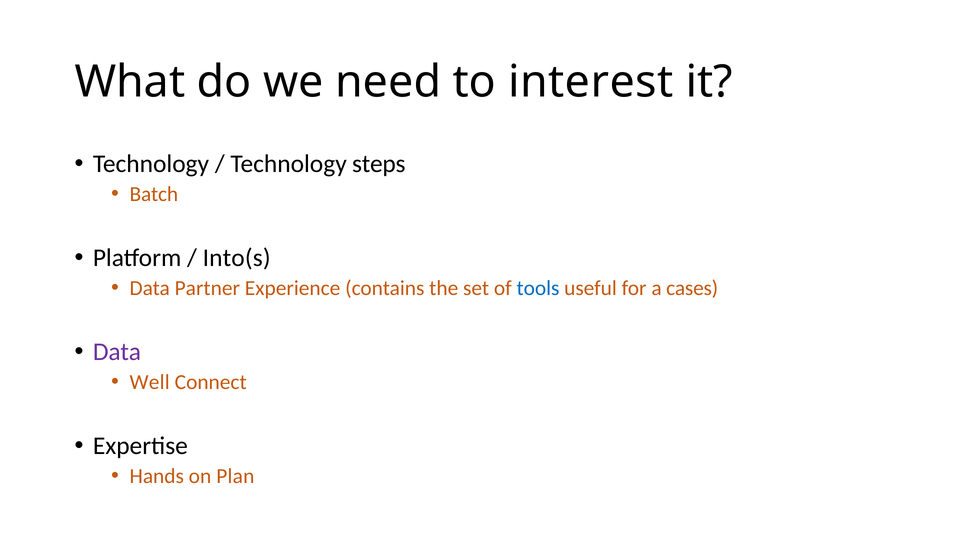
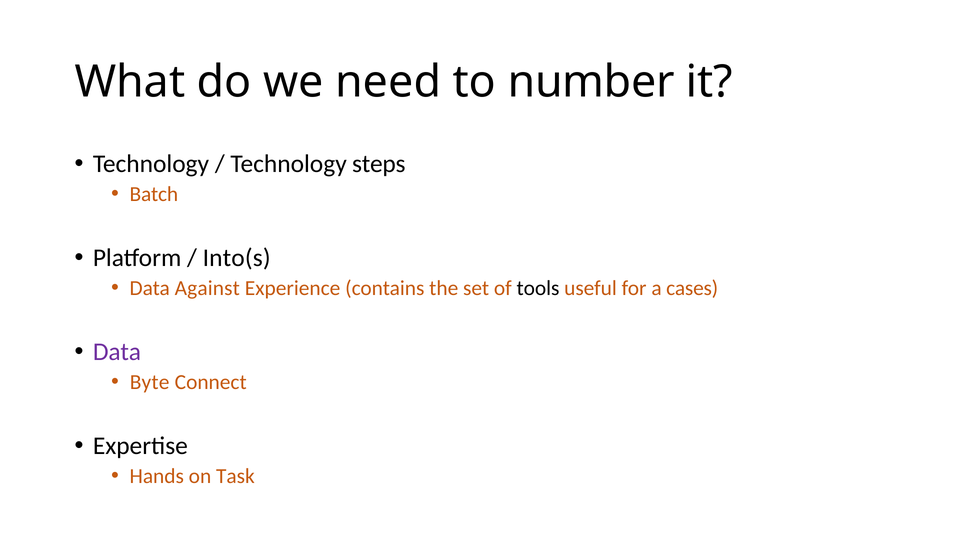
interest: interest -> number (591, 82)
Partner: Partner -> Against (207, 288)
tools colour: blue -> black (538, 288)
Well: Well -> Byte (150, 382)
Plan: Plan -> Task (235, 476)
